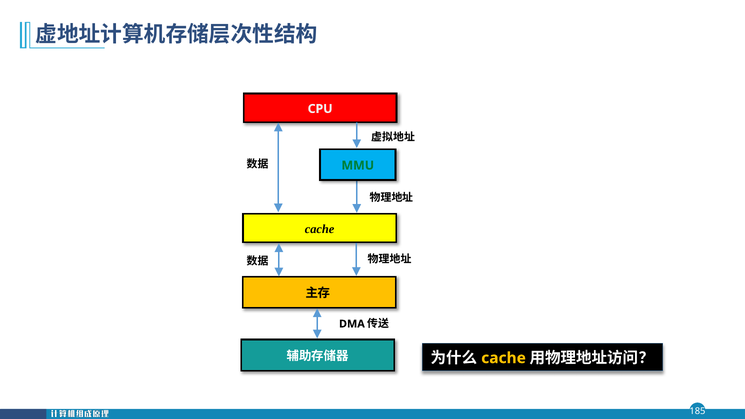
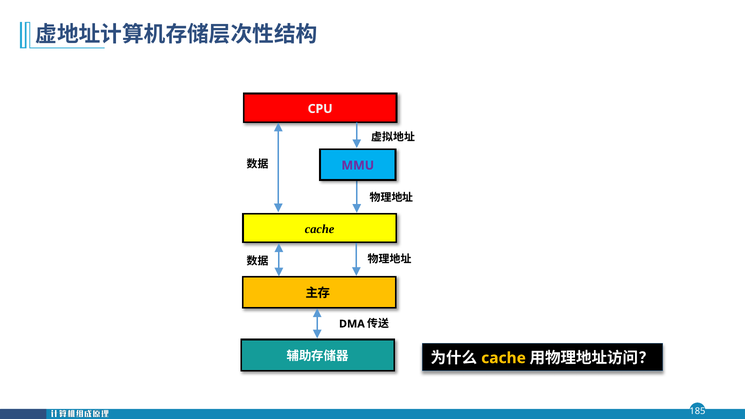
MMU colour: green -> purple (358, 166)
